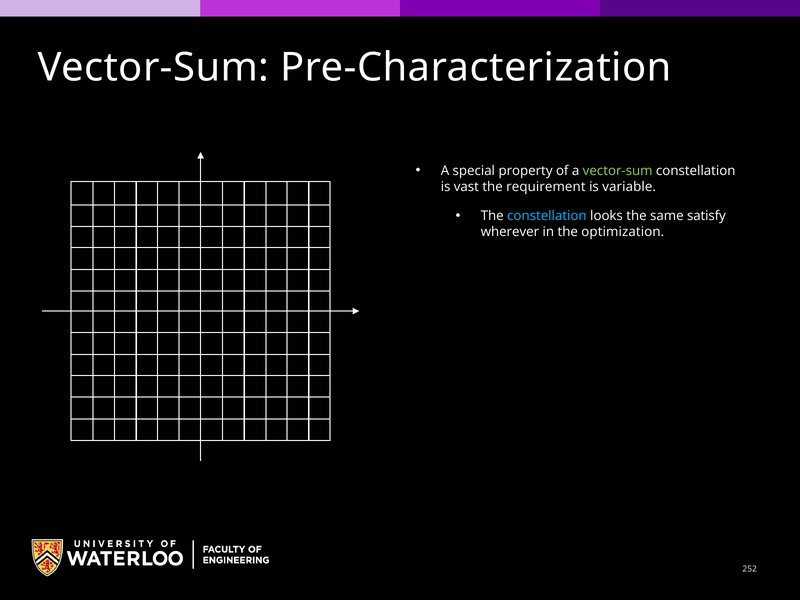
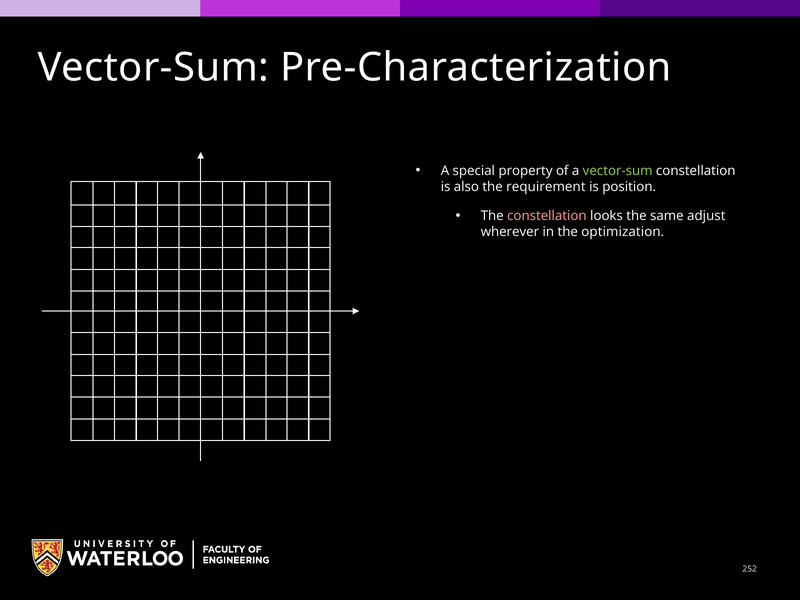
vast: vast -> also (466, 187)
variable: variable -> position (629, 187)
constellation colour: light blue -> pink (547, 216)
satisfy: satisfy -> adjust (706, 216)
